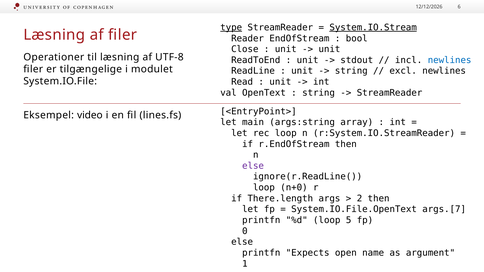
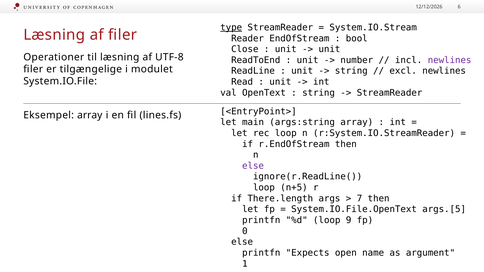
System.IO.Stream underline: present -> none (373, 28)
stdout: stdout -> number (357, 60)
newlines colour: blue -> purple (450, 60)
Eksempel video: video -> array (90, 115)
n+0: n+0 -> n+5 (294, 188)
2: 2 -> 7 (360, 199)
args.[7: args.[7 -> args.[5 (444, 210)
5: 5 -> 9 (349, 220)
